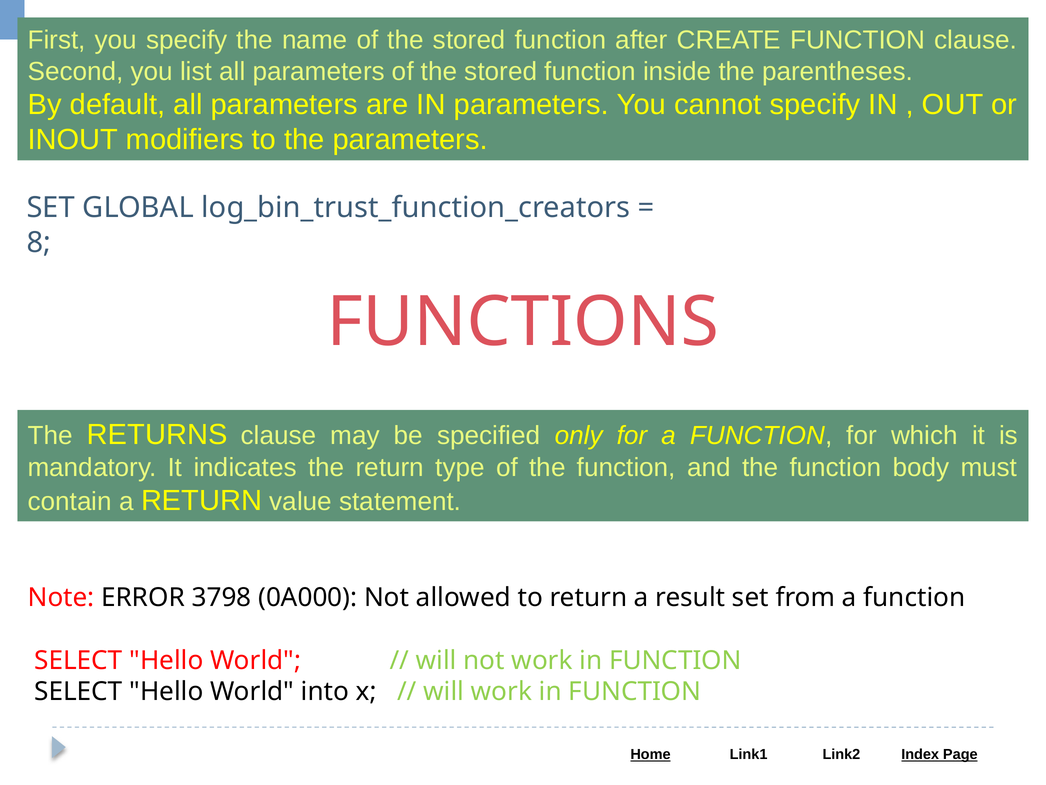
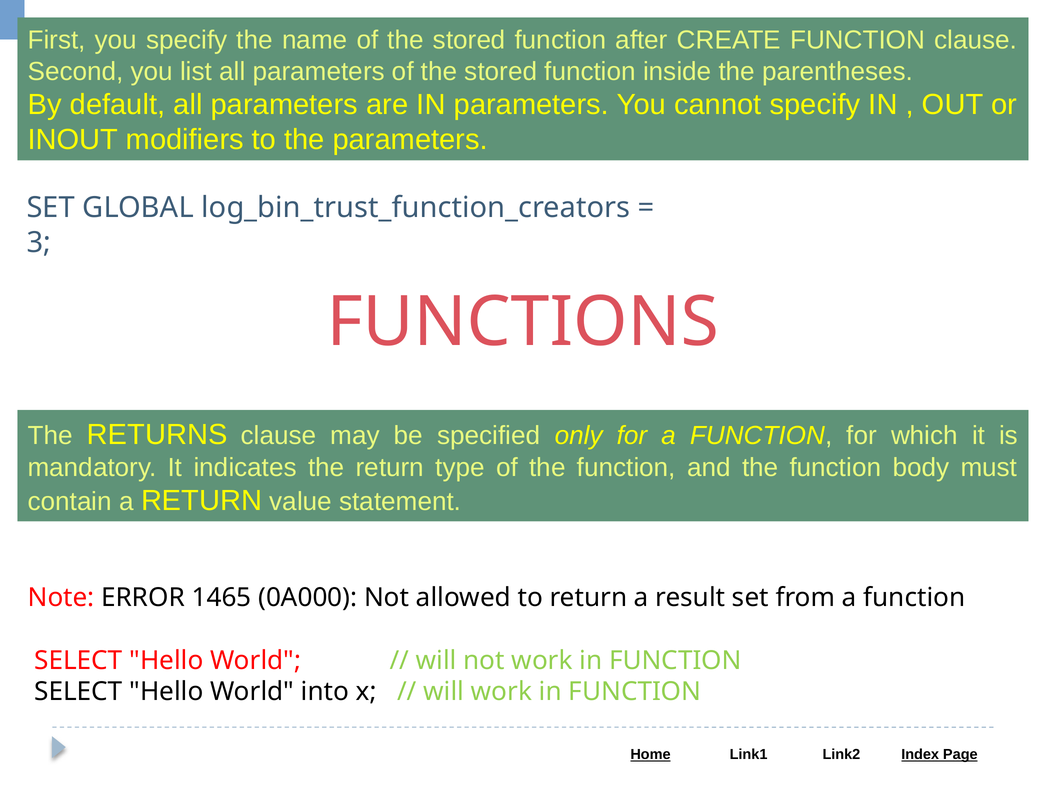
8: 8 -> 3 (39, 243)
3798: 3798 -> 1465 (222, 597)
